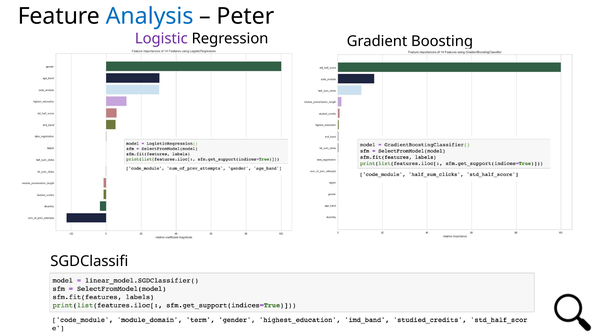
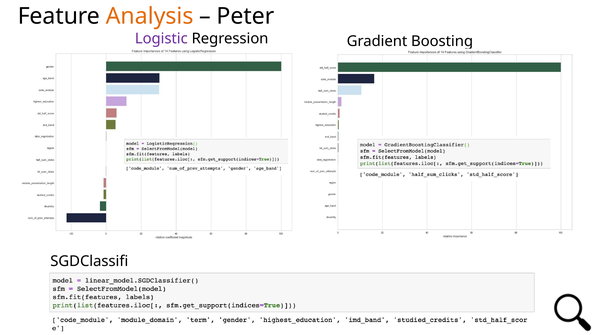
Analysis colour: blue -> orange (150, 16)
